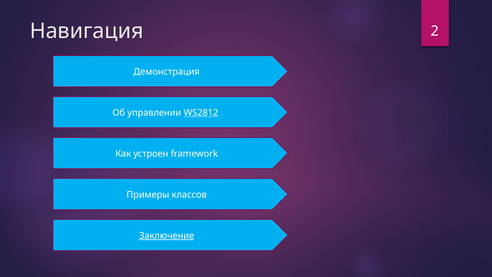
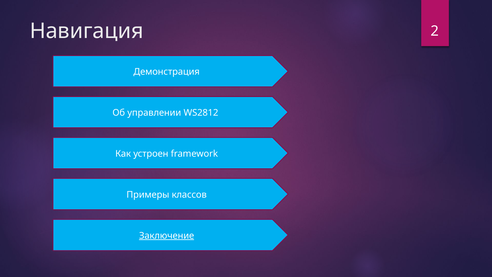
WS2812 underline: present -> none (201, 113)
